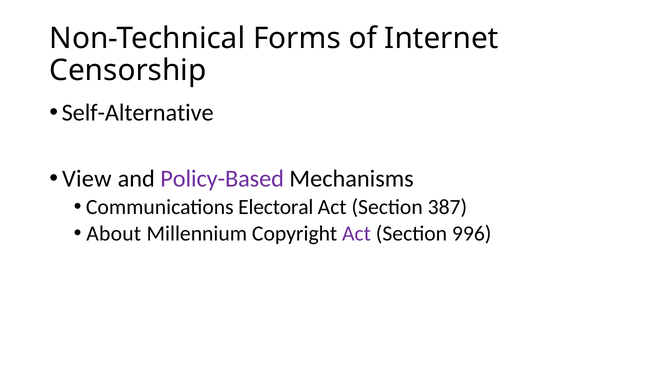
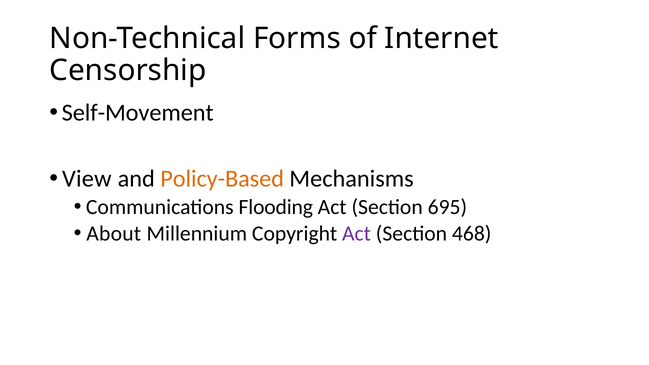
Self-Alternative: Self-Alternative -> Self-Movement (138, 113)
Policy-Based colour: purple -> orange (222, 179)
Electoral: Electoral -> Flooding (276, 207)
387: 387 -> 695 (447, 207)
996: 996 -> 468 (472, 234)
